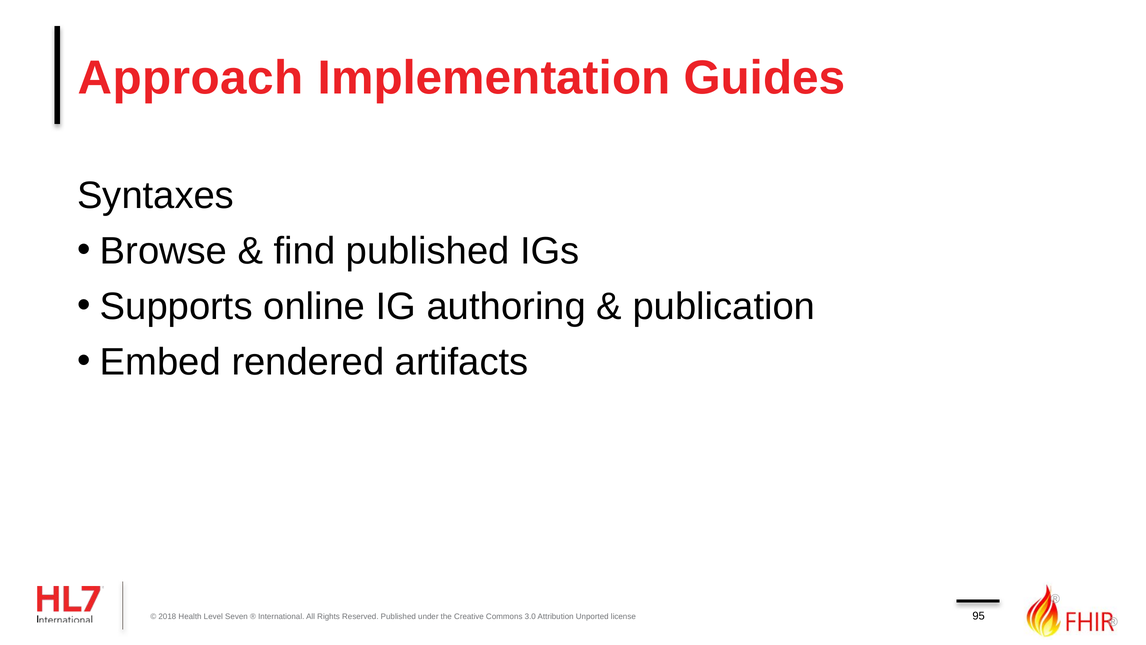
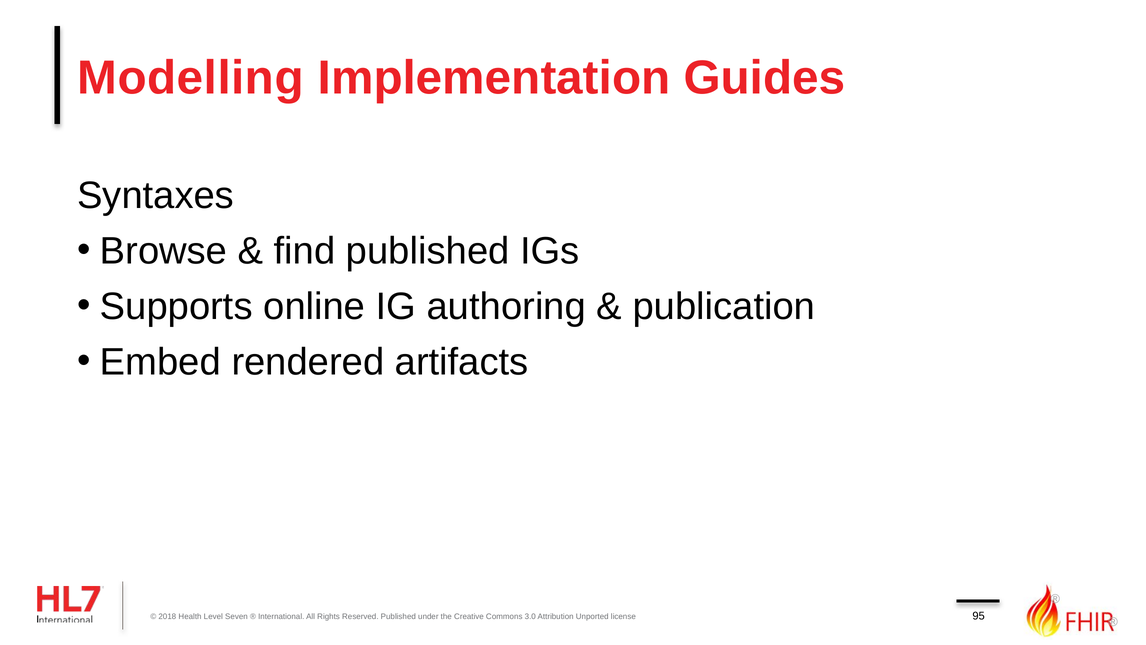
Approach: Approach -> Modelling (191, 78)
